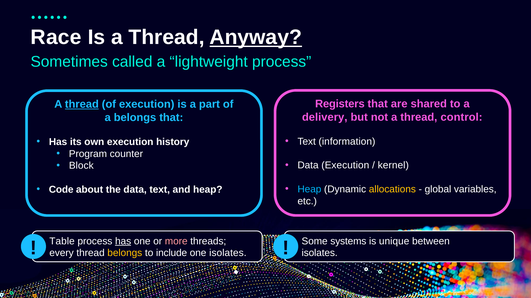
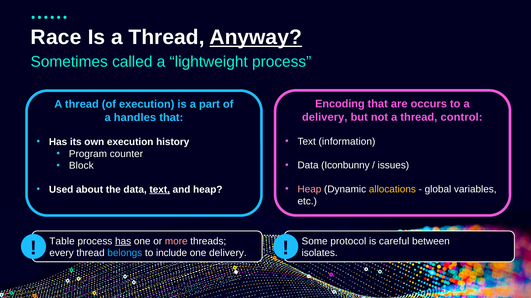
Registers: Registers -> Encoding (340, 104)
shared: shared -> occurs (429, 104)
thread underline: present -> none (82, 104)
a belongs: belongs -> handles (135, 118)
Data Execution: Execution -> Iconbunny (345, 166)
kernel: kernel -> issues (393, 166)
Heap colour: light blue -> pink (309, 190)
Code: Code -> Used (61, 190)
text underline: none -> present (160, 190)
systems: systems -> protocol (348, 242)
unique: unique -> careful (394, 242)
belongs colour: yellow -> light blue (125, 254)
one isolates: isolates -> delivery (228, 254)
